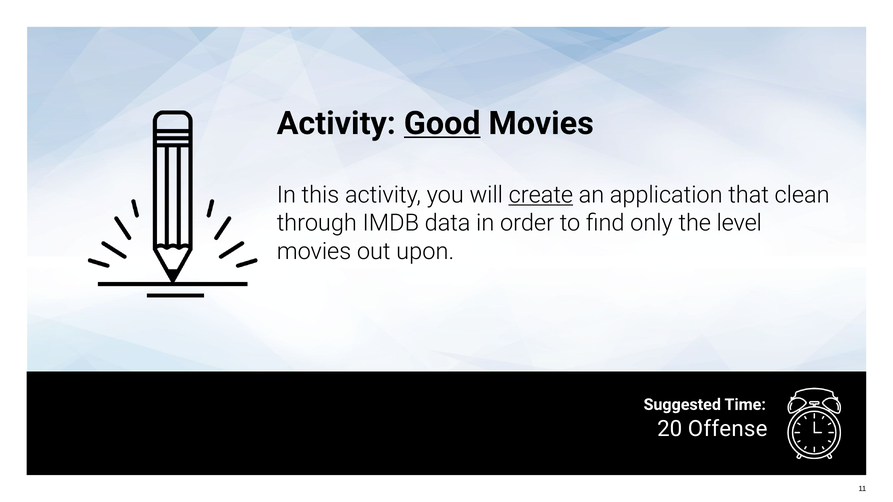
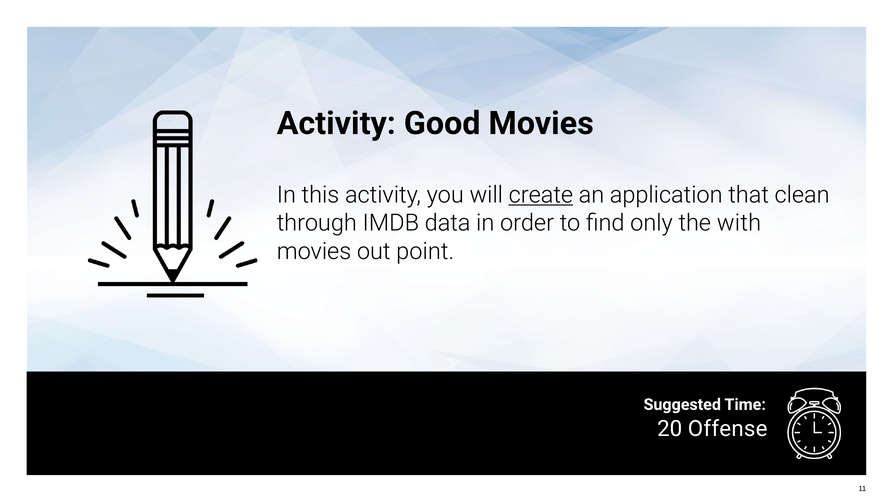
Good underline: present -> none (442, 123)
level: level -> with (739, 223)
upon: upon -> point (425, 252)
